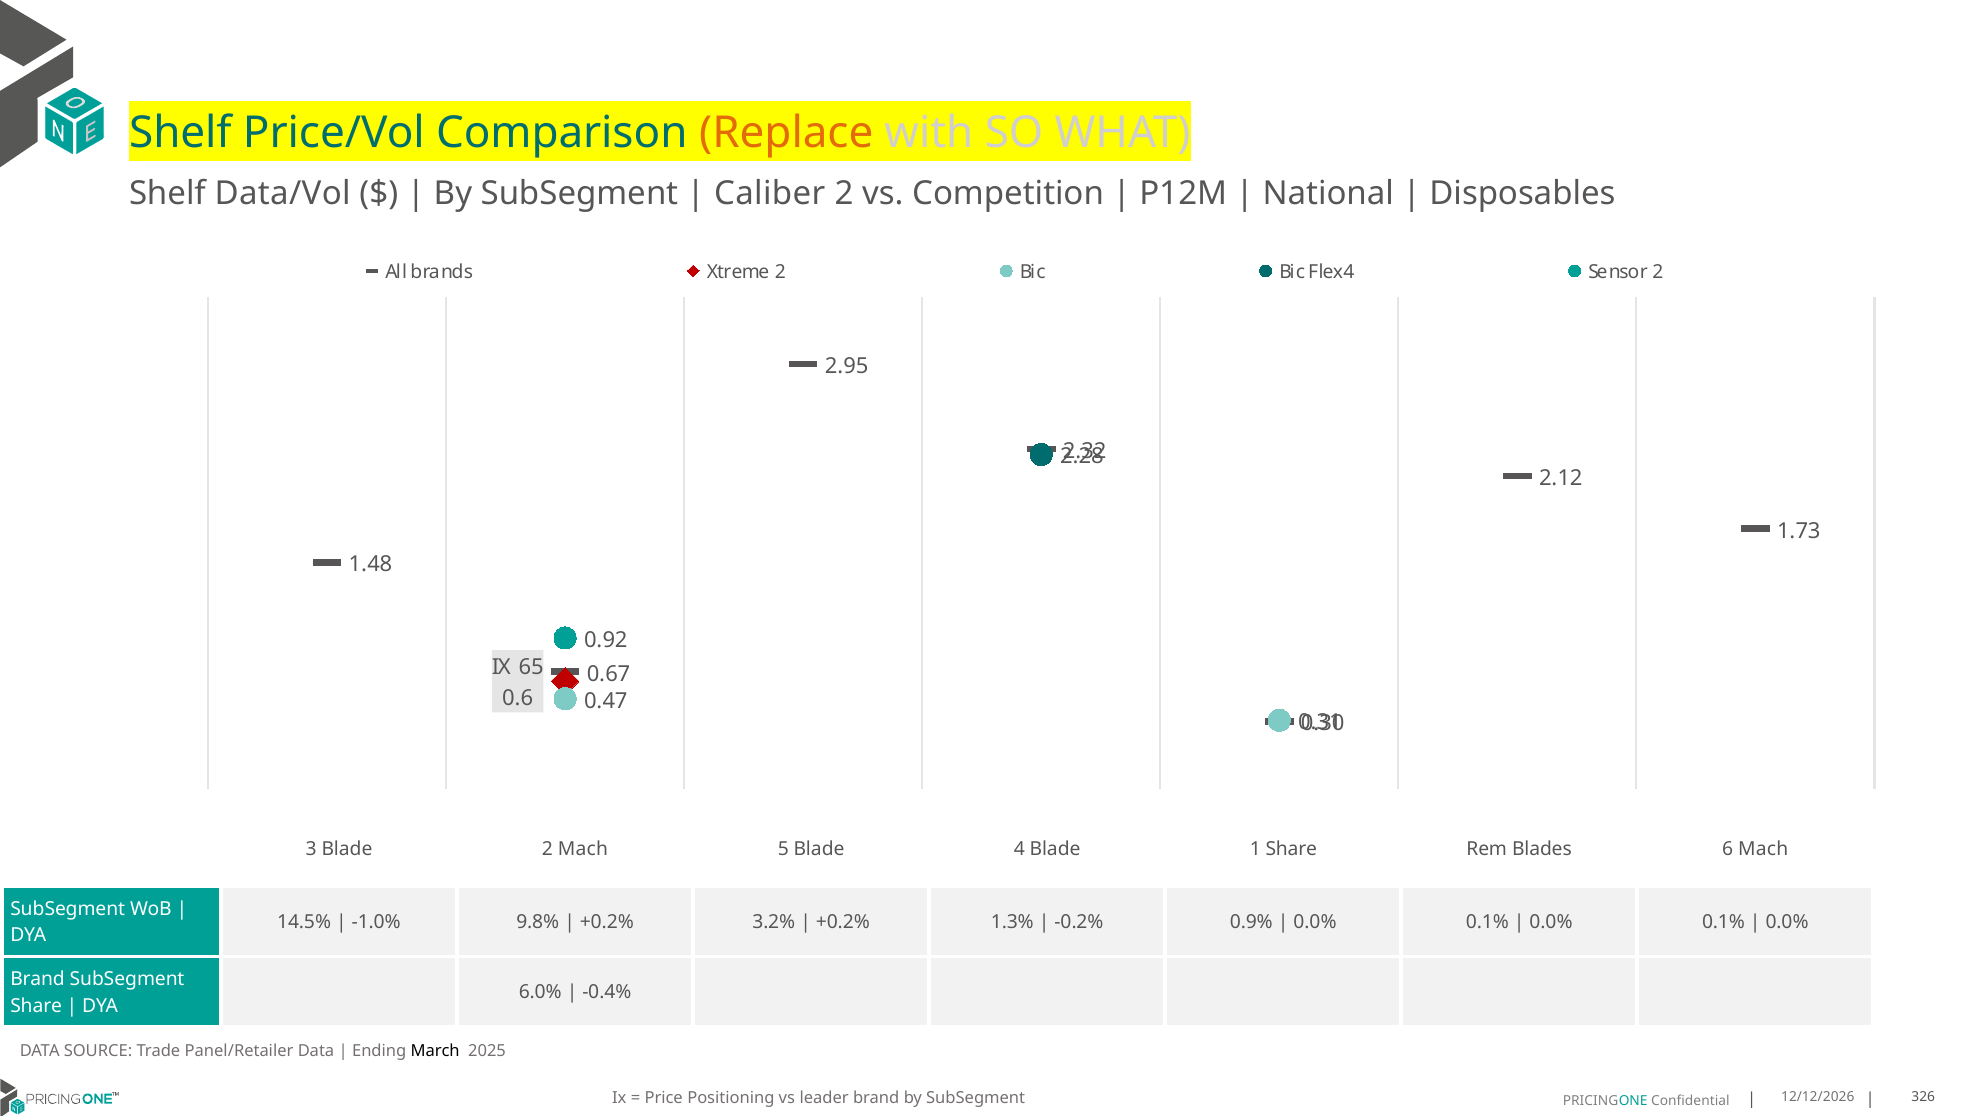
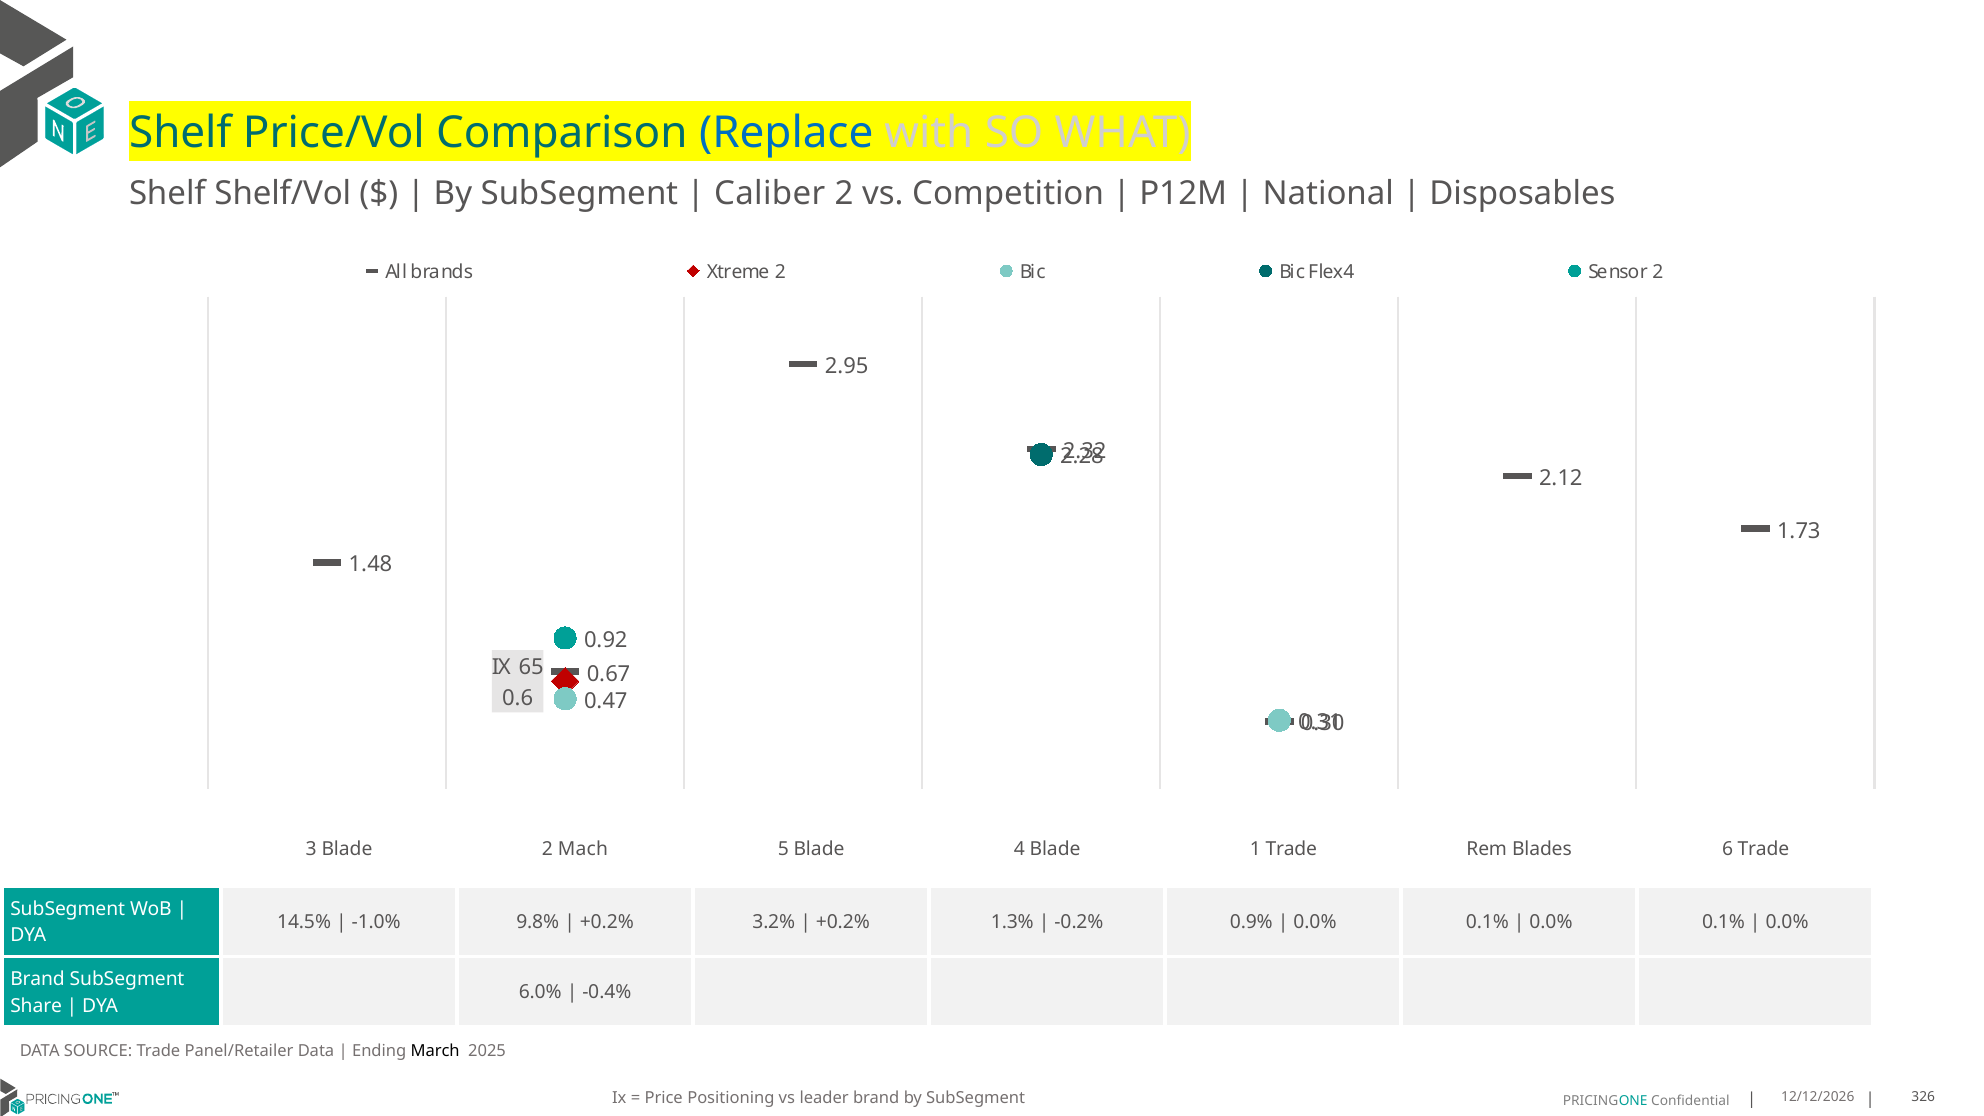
Replace colour: orange -> blue (786, 133)
Data/Vol: Data/Vol -> Shelf/Vol (283, 193)
1 Share: Share -> Trade (1291, 849)
6 Mach: Mach -> Trade (1763, 849)
